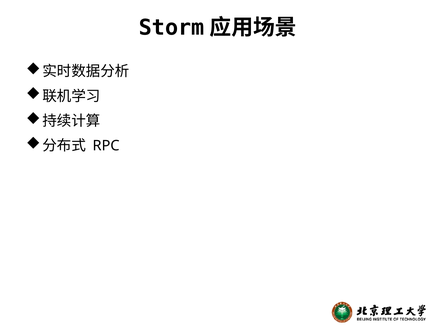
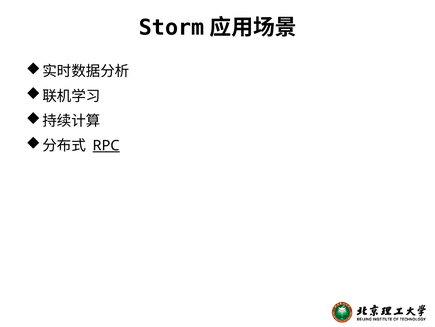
RPC underline: none -> present (106, 145)
